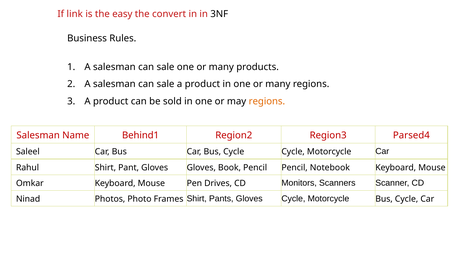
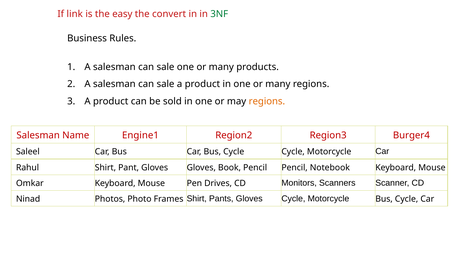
3NF colour: black -> green (219, 14)
Behind1: Behind1 -> Engine1 (140, 135)
Parsed4: Parsed4 -> Burger4 (411, 135)
